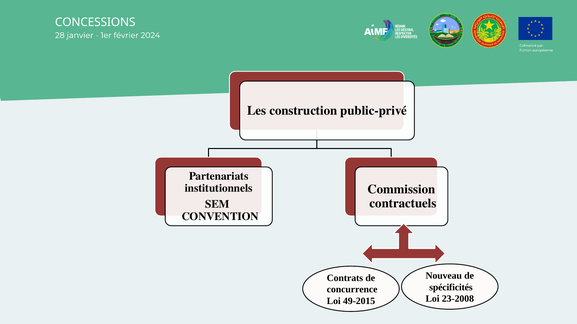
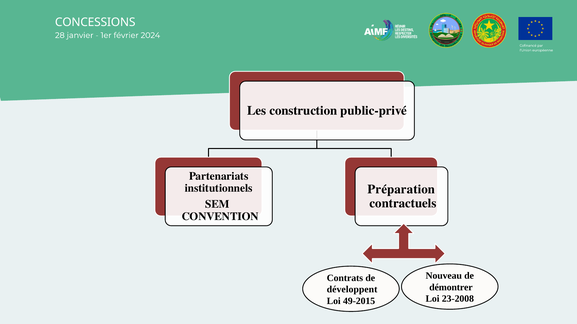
Commission: Commission -> Préparation (401, 190)
spécificités: spécificités -> démontrer (451, 288)
concurrence: concurrence -> développent (352, 290)
